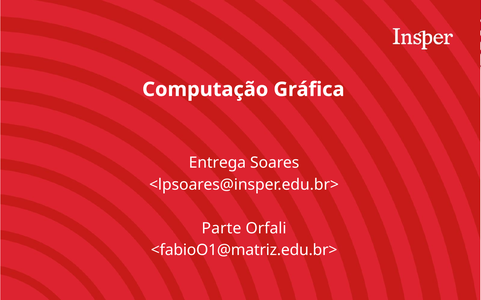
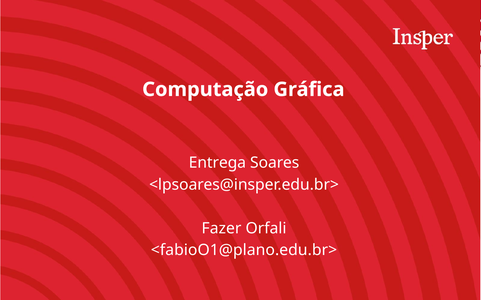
Parte: Parte -> Fazer (221, 229)
<fabioO1@matriz.edu.br>: <fabioO1@matriz.edu.br> -> <fabioO1@plano.edu.br> (244, 251)
